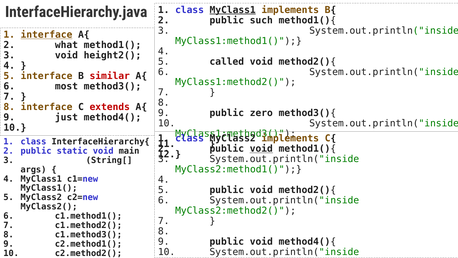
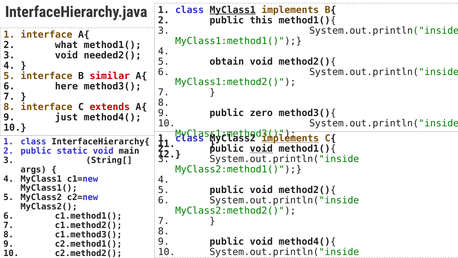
such: such -> this (261, 20)
interface underline: present -> none (47, 35)
height2(: height2( -> needed2( (112, 55)
called: called -> obtain (227, 61)
most: most -> here (66, 86)
implements underline: none -> present (290, 138)
